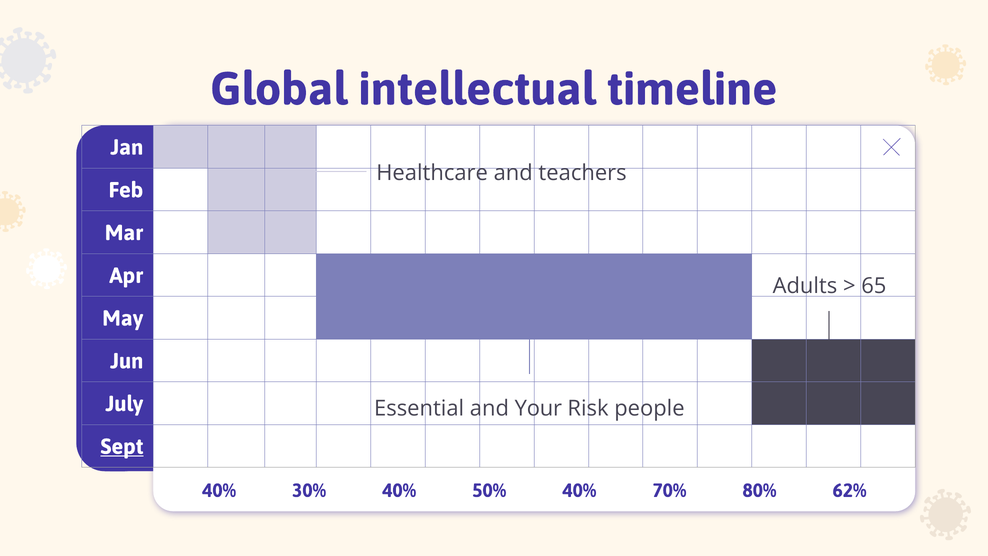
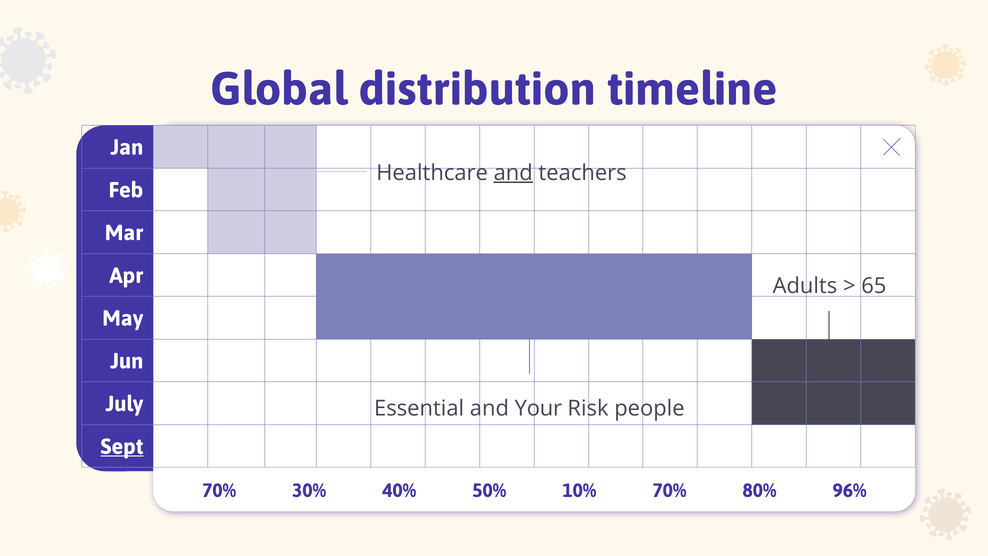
intellectual: intellectual -> distribution (477, 89)
and underline: none -> present (513, 173)
40%: 40% -> 70% (219, 490)
50% 40%: 40% -> 10% (579, 490)
62%: 62% -> 96% (849, 490)
